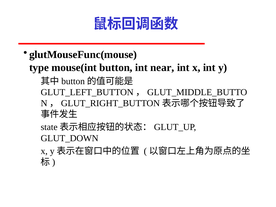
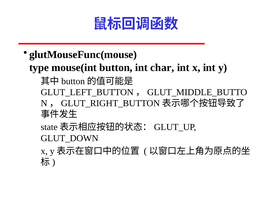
near: near -> char (162, 67)
